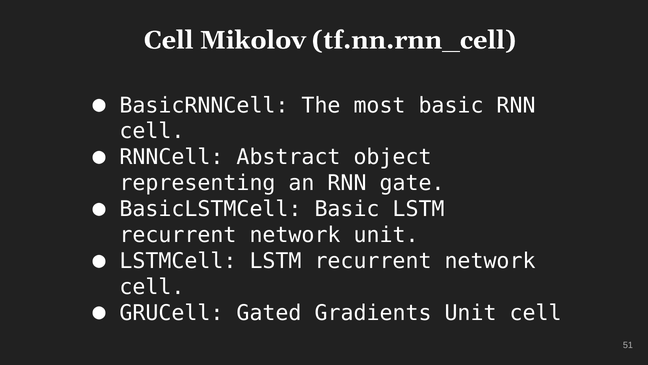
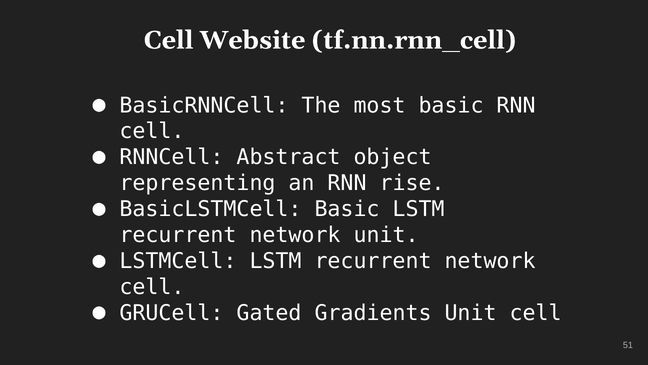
Mikolov: Mikolov -> Website (253, 40)
gate: gate -> rise (412, 183)
